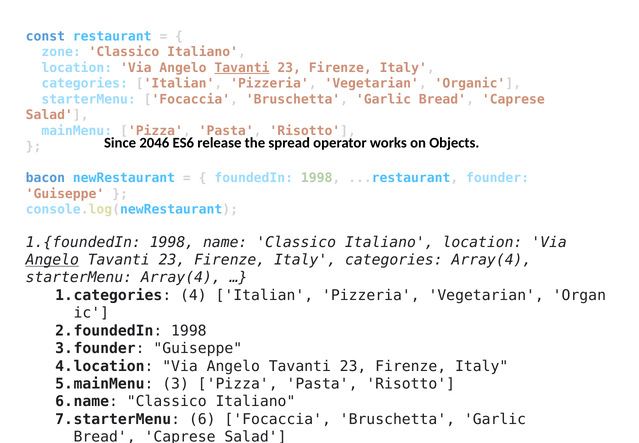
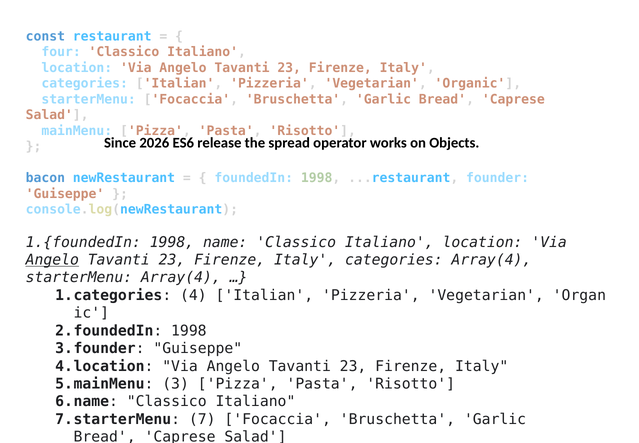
zone: zone -> four (61, 52)
Tavanti underline: present -> none (242, 68)
2046: 2046 -> 2026 (154, 143)
6: 6 -> 7 (202, 419)
